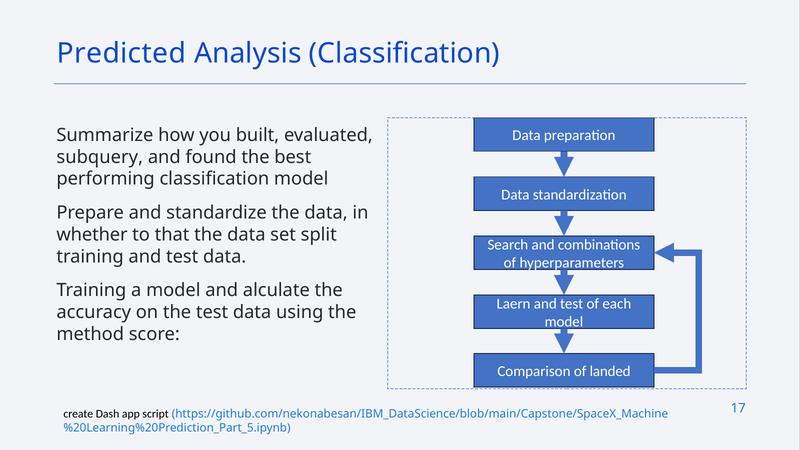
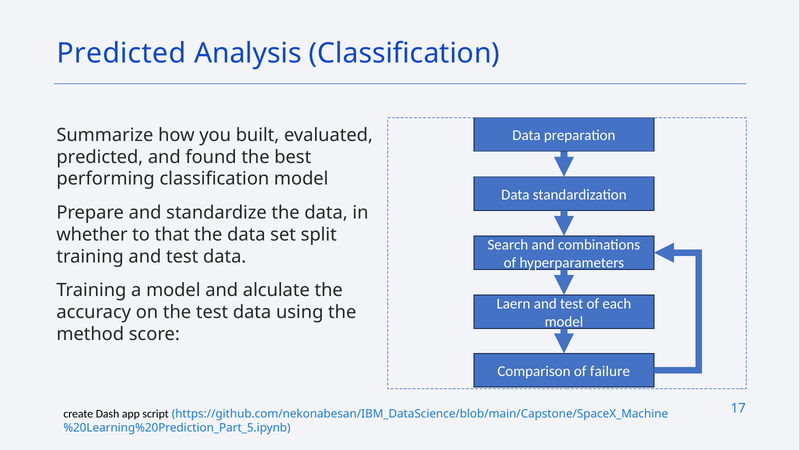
subquery: subquery -> predicted (100, 157)
landed: landed -> failure (610, 371)
